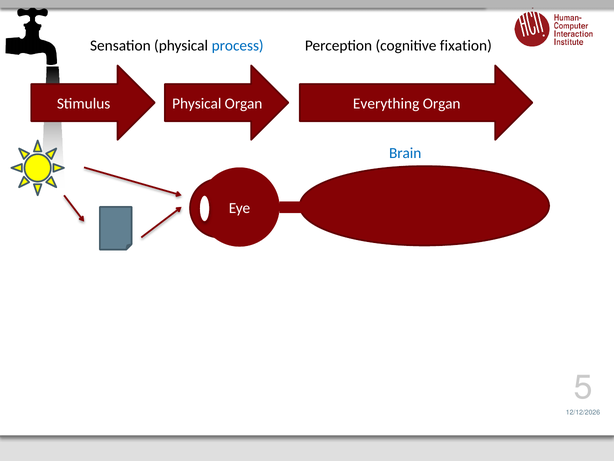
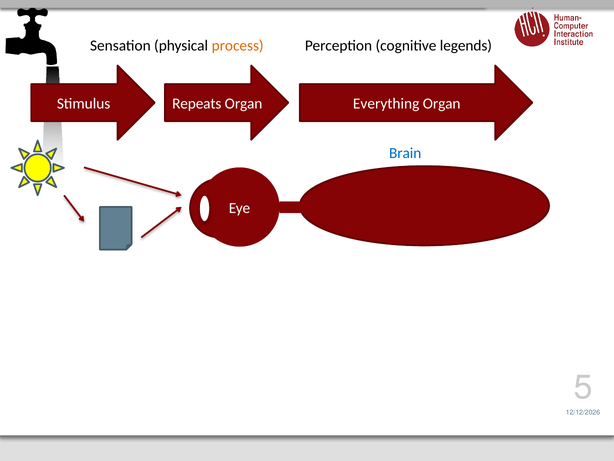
process colour: blue -> orange (238, 46)
fixation: fixation -> legends (466, 46)
Stimulus Physical: Physical -> Repeats (197, 104)
